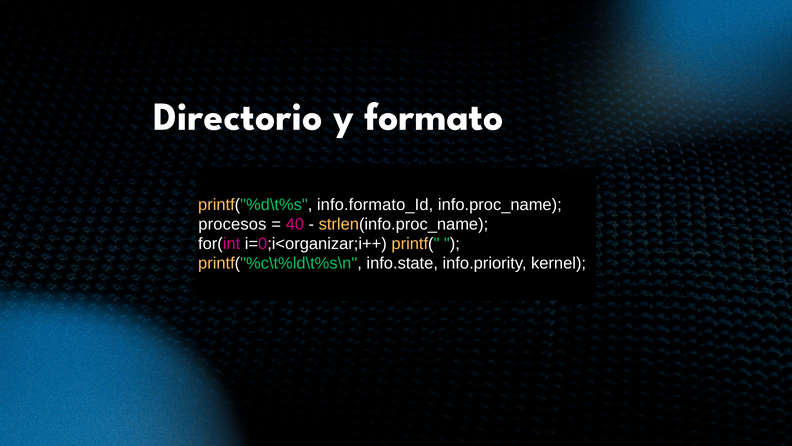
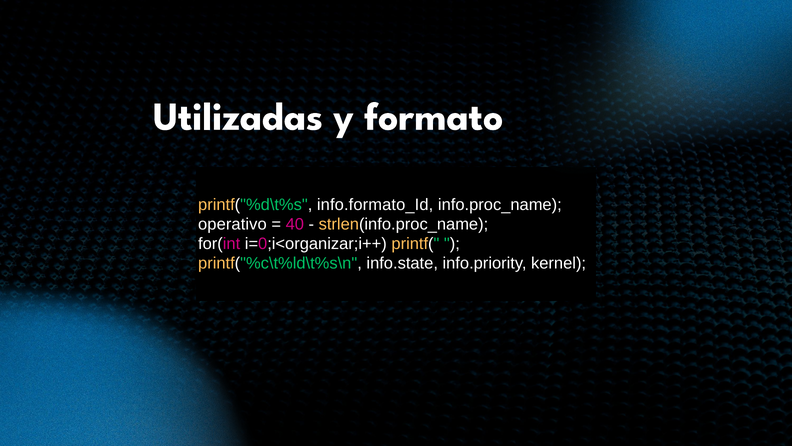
Directorio: Directorio -> Utilizadas (238, 117)
procesos: procesos -> operativo (232, 224)
